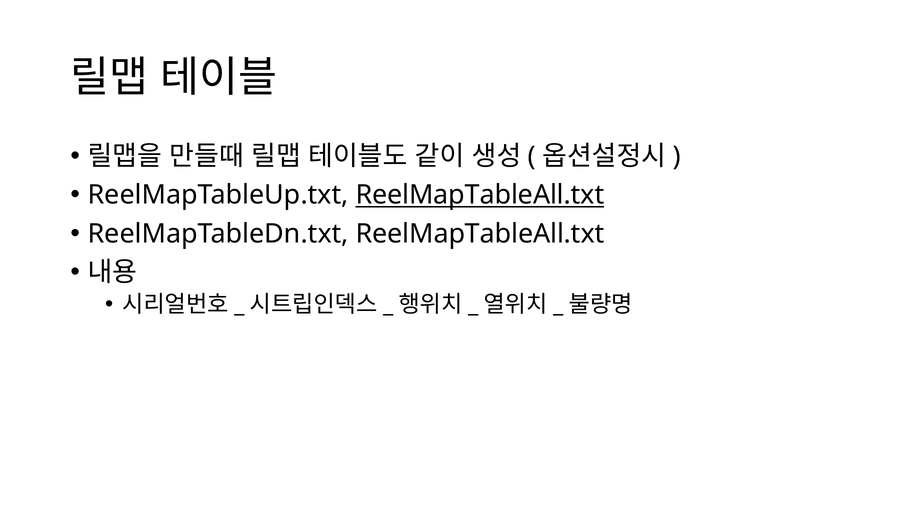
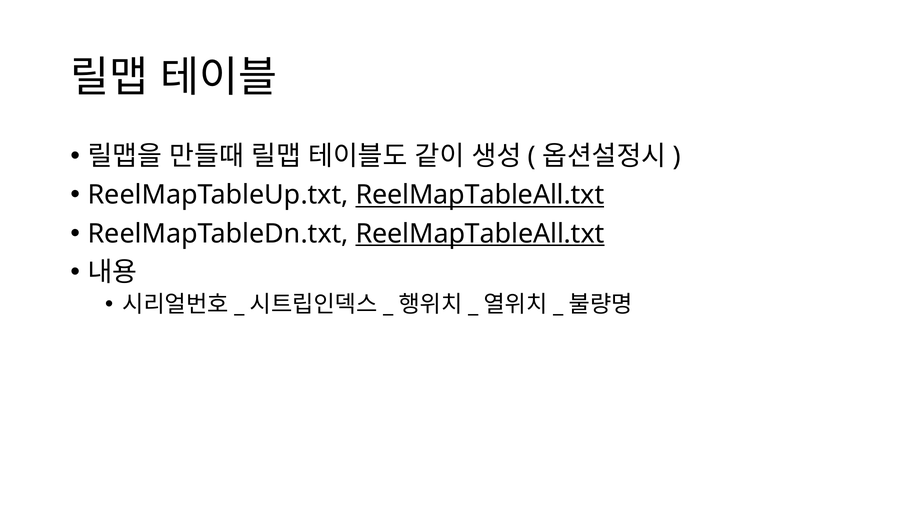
ReelMapTableAll.txt underline: none -> present (480, 234)
